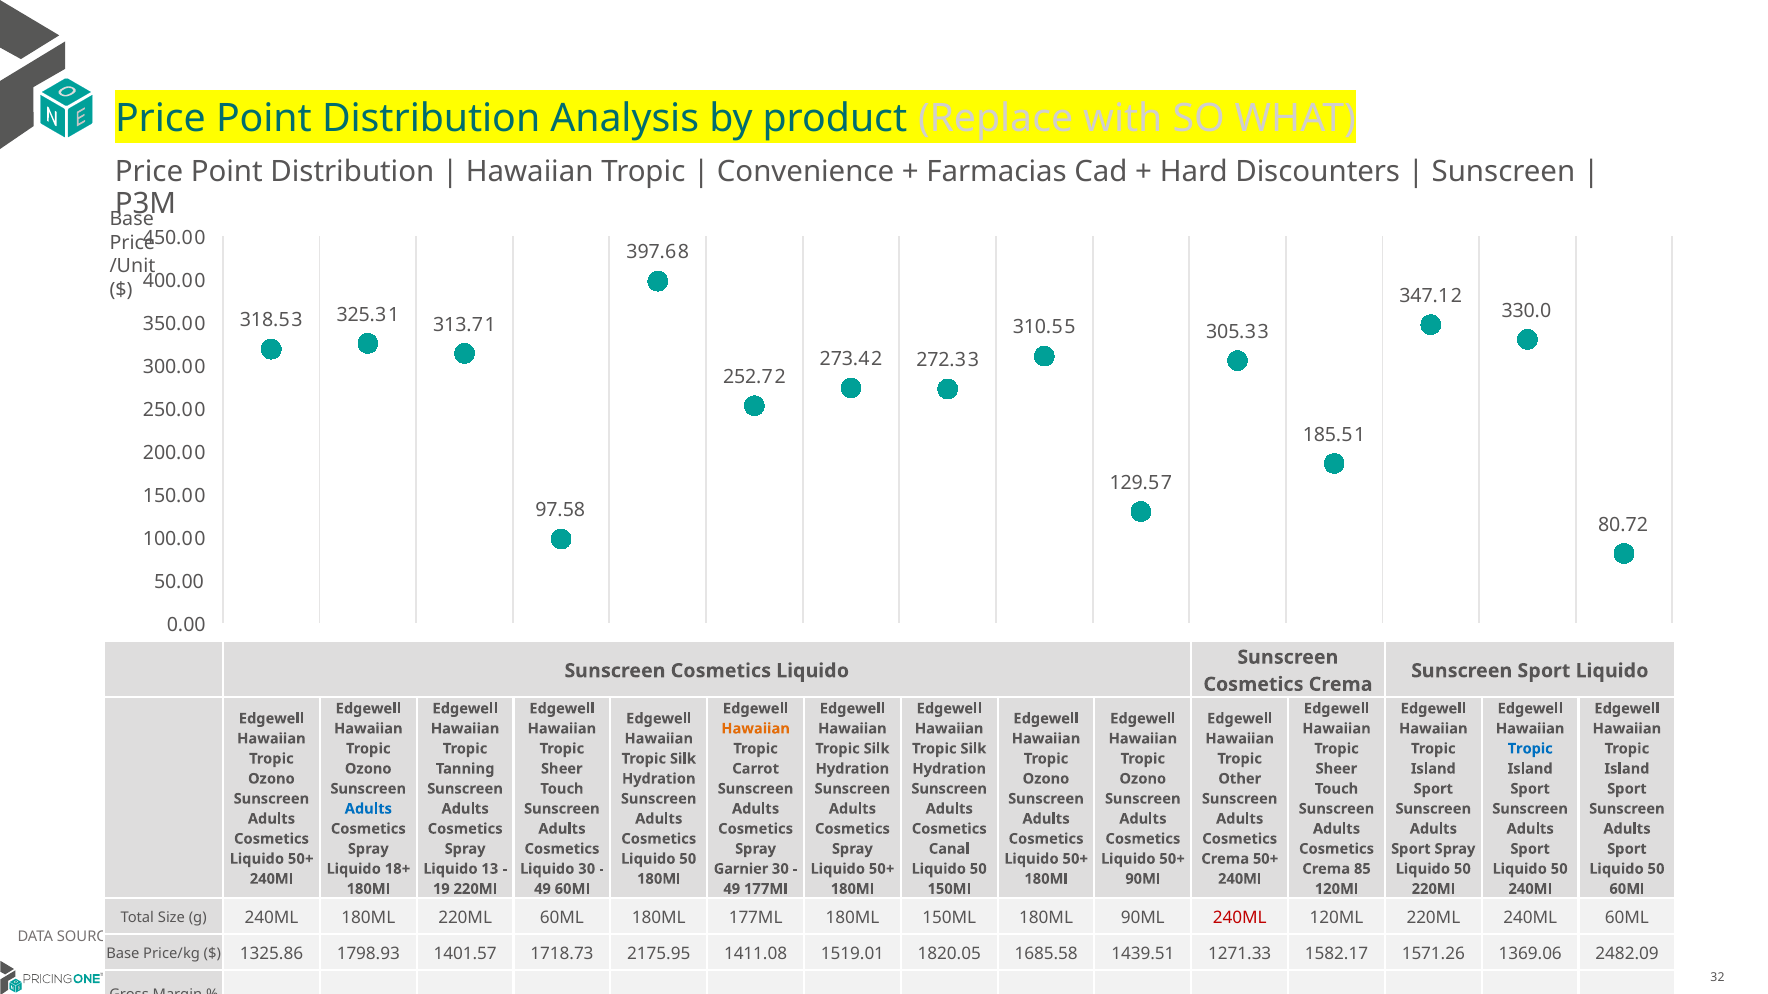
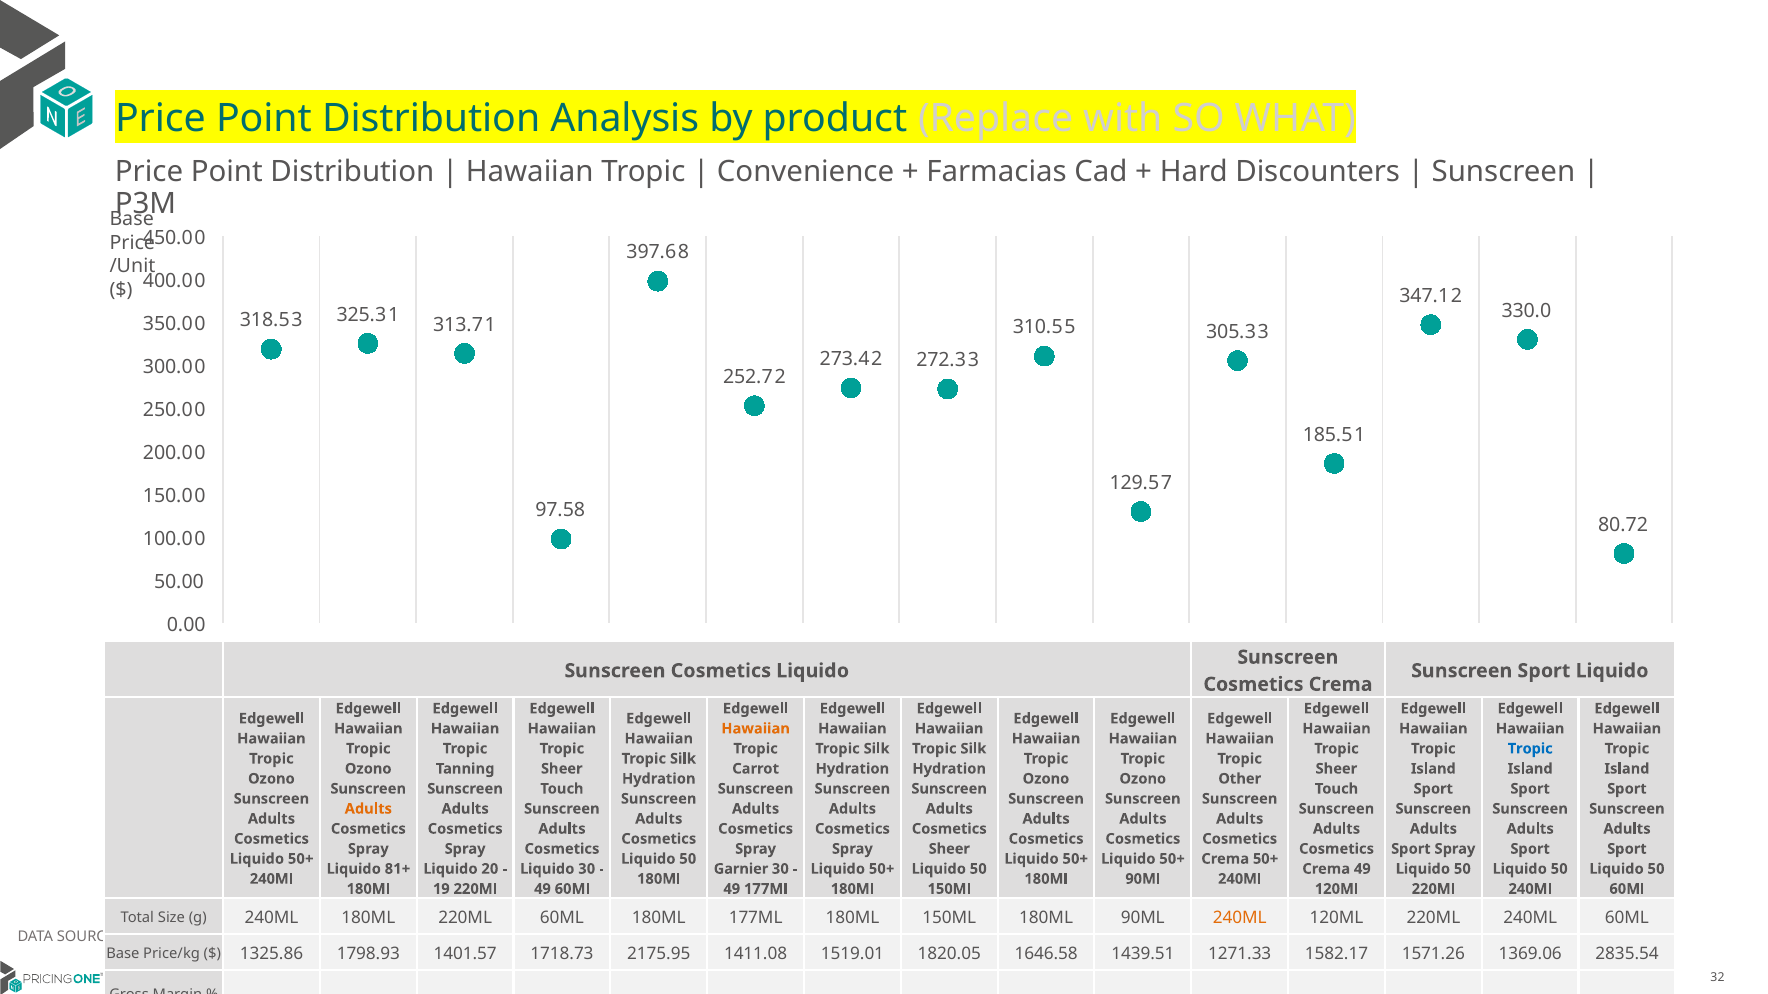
Adults colour: blue -> orange (368, 809)
Canal: Canal -> Sheer (949, 849)
18+: 18+ -> 81+ (397, 869)
13: 13 -> 20 (490, 869)
Crema 85: 85 -> 49 (1362, 869)
240ML colour: red -> orange (1240, 918)
1685.58: 1685.58 -> 1646.58 (1046, 954)
2482.09: 2482.09 -> 2835.54 (1627, 954)
